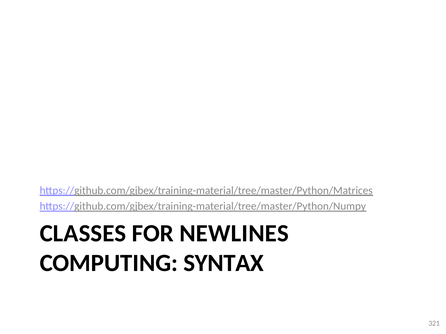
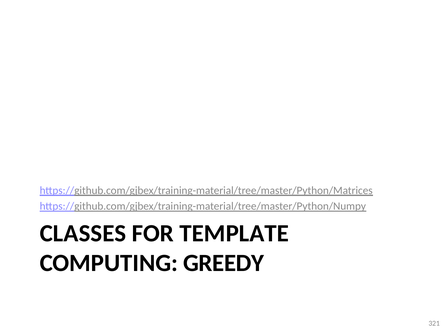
NEWLINES: NEWLINES -> TEMPLATE (234, 234)
SYNTAX: SYNTAX -> GREEDY (224, 263)
